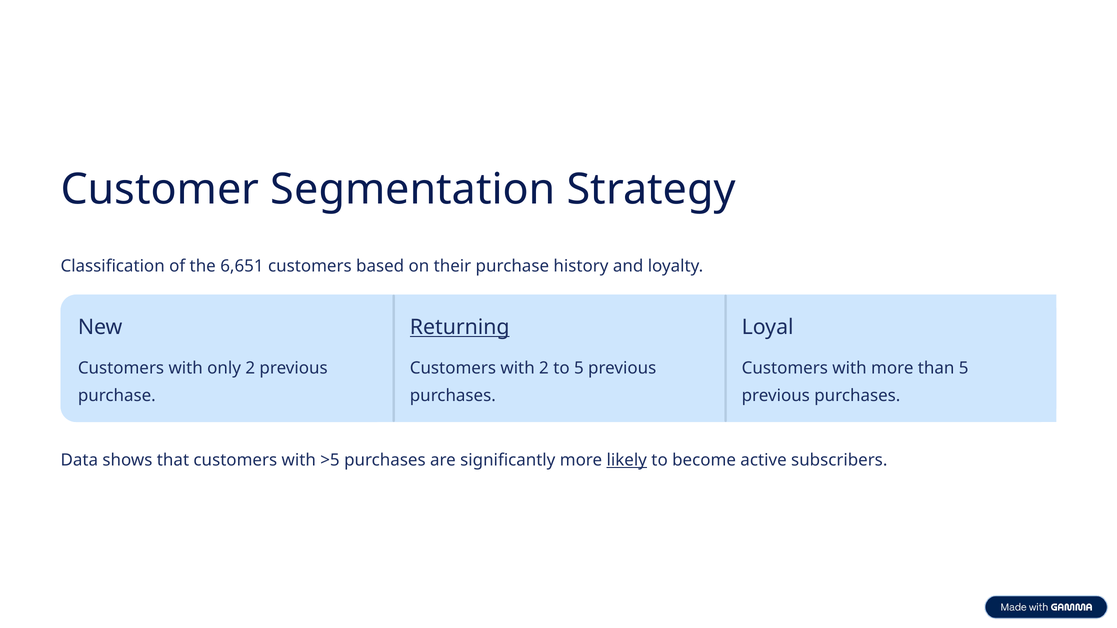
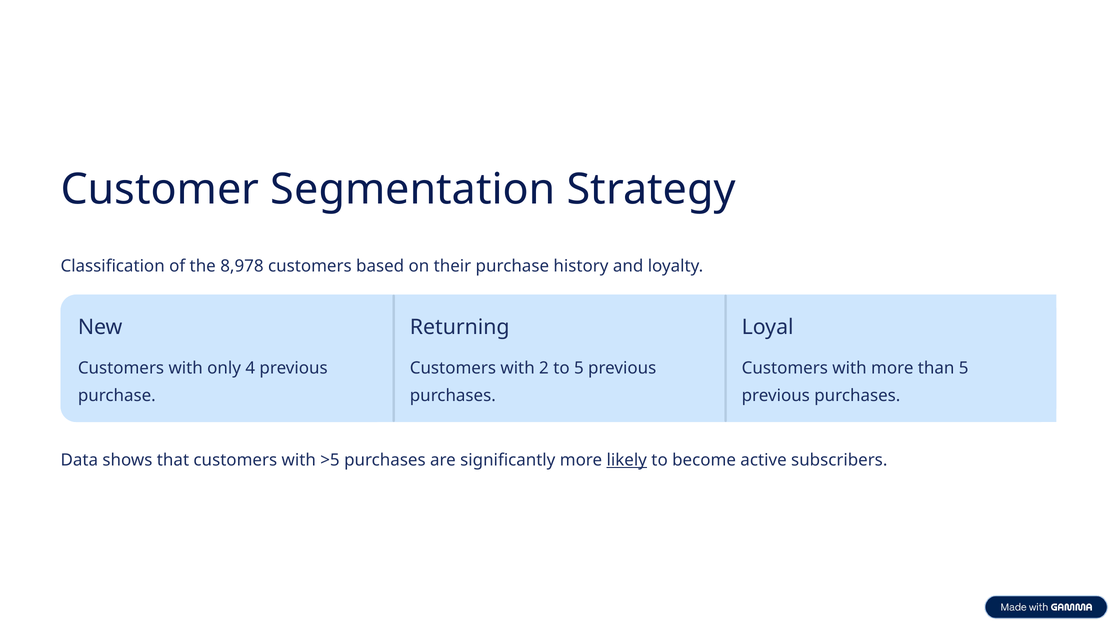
6,651: 6,651 -> 8,978 (242, 266)
Returning underline: present -> none (460, 327)
only 2: 2 -> 4 (250, 368)
